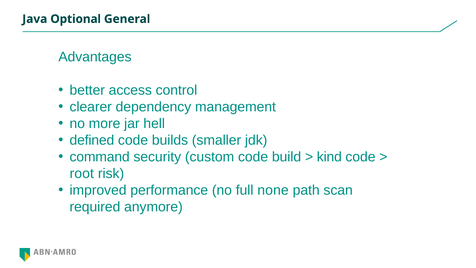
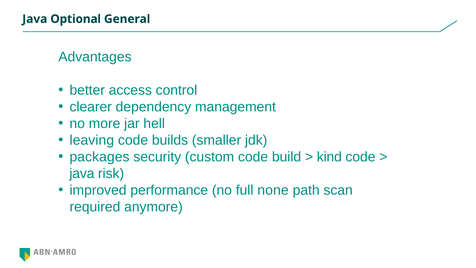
defined: defined -> leaving (92, 140)
command: command -> packages (100, 157)
root: root -> java (82, 174)
